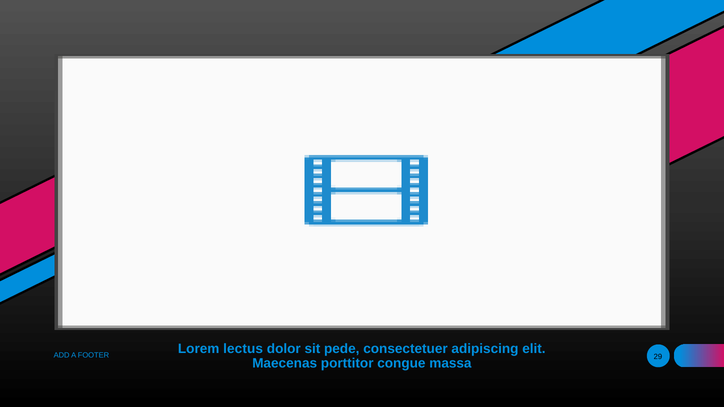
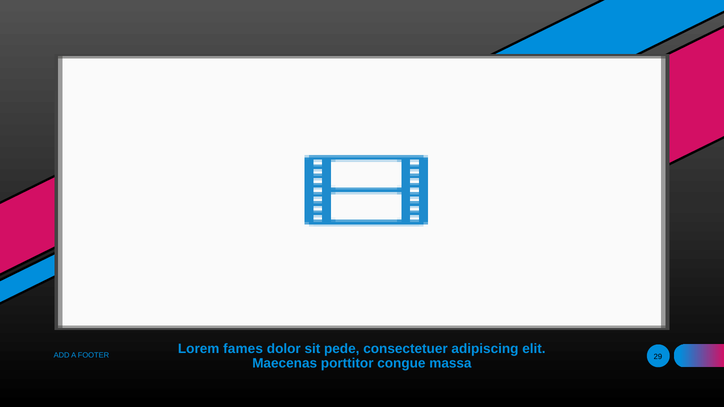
lectus: lectus -> fames (243, 349)
